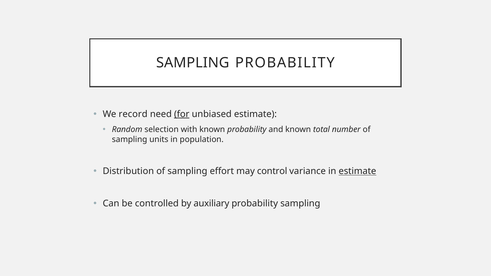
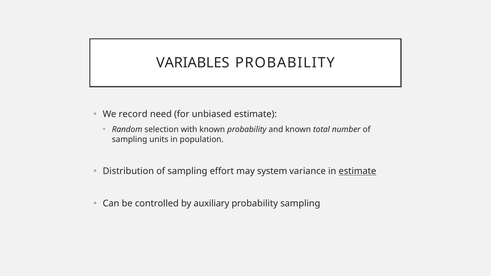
SAMPLING: SAMPLING -> VARIABLES (193, 63)
for underline: present -> none (182, 114)
control: control -> system (272, 171)
